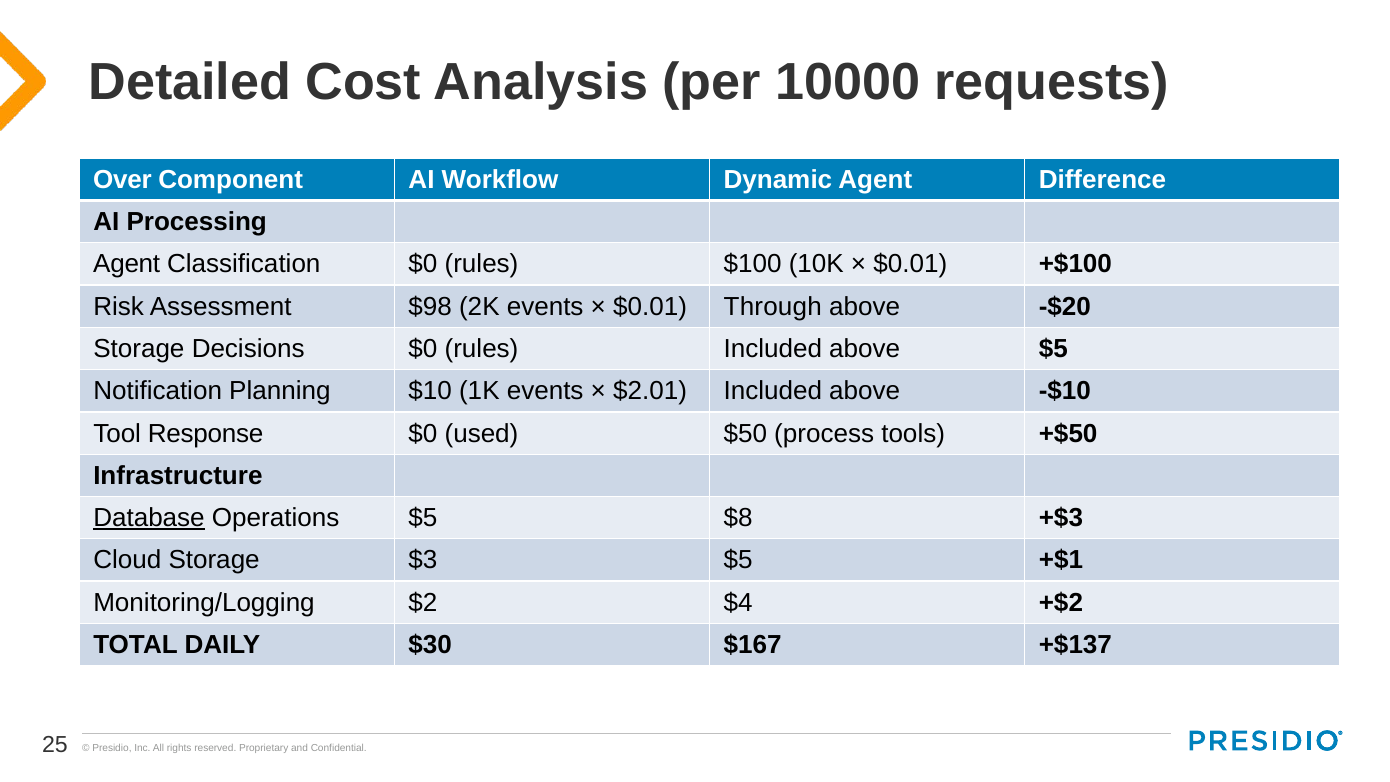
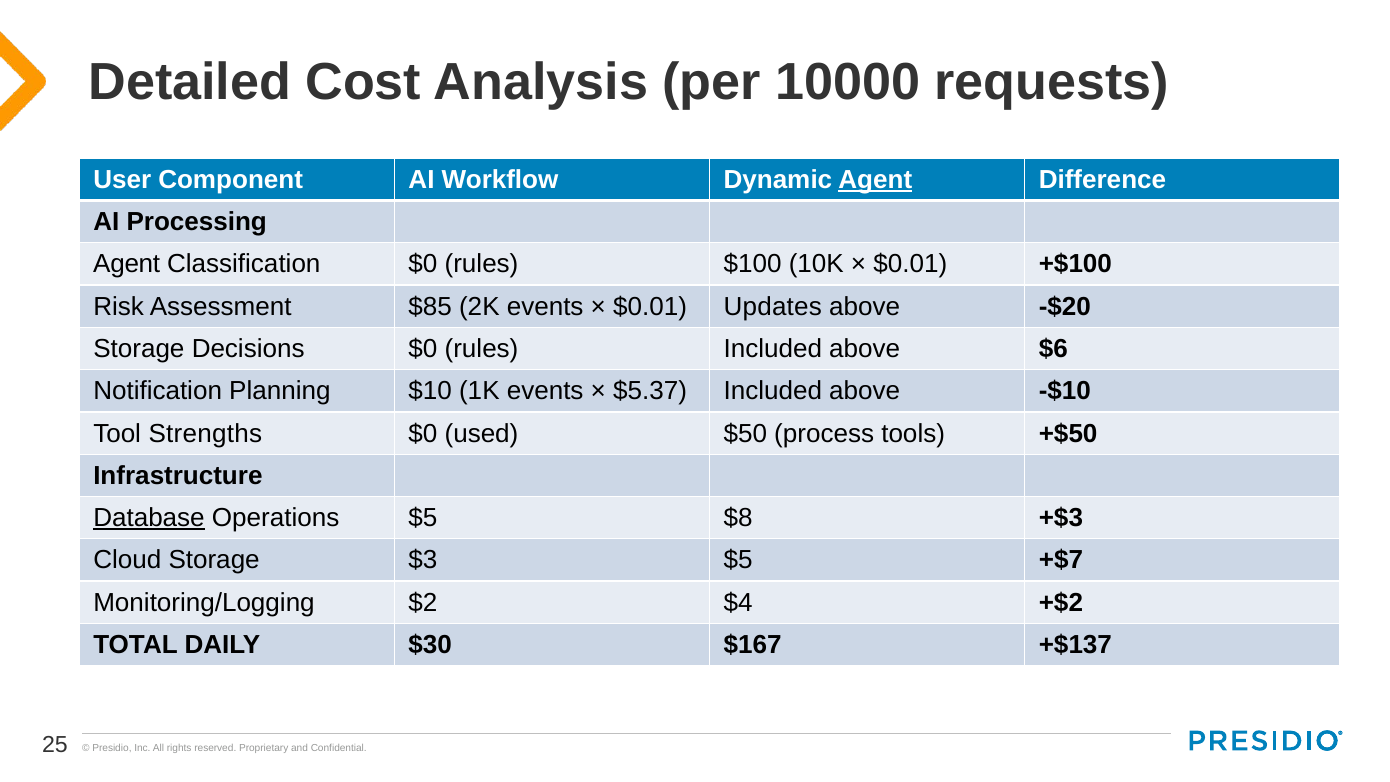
Over: Over -> User (122, 180)
Agent underline: none -> present (875, 180)
$98: $98 -> $85 (430, 307)
Through: Through -> Updates (773, 307)
above $5: $5 -> $6 (1053, 349)
$2.01: $2.01 -> $5.37 (650, 391)
Response: Response -> Strengths (205, 433)
+$1: +$1 -> +$7 (1061, 560)
